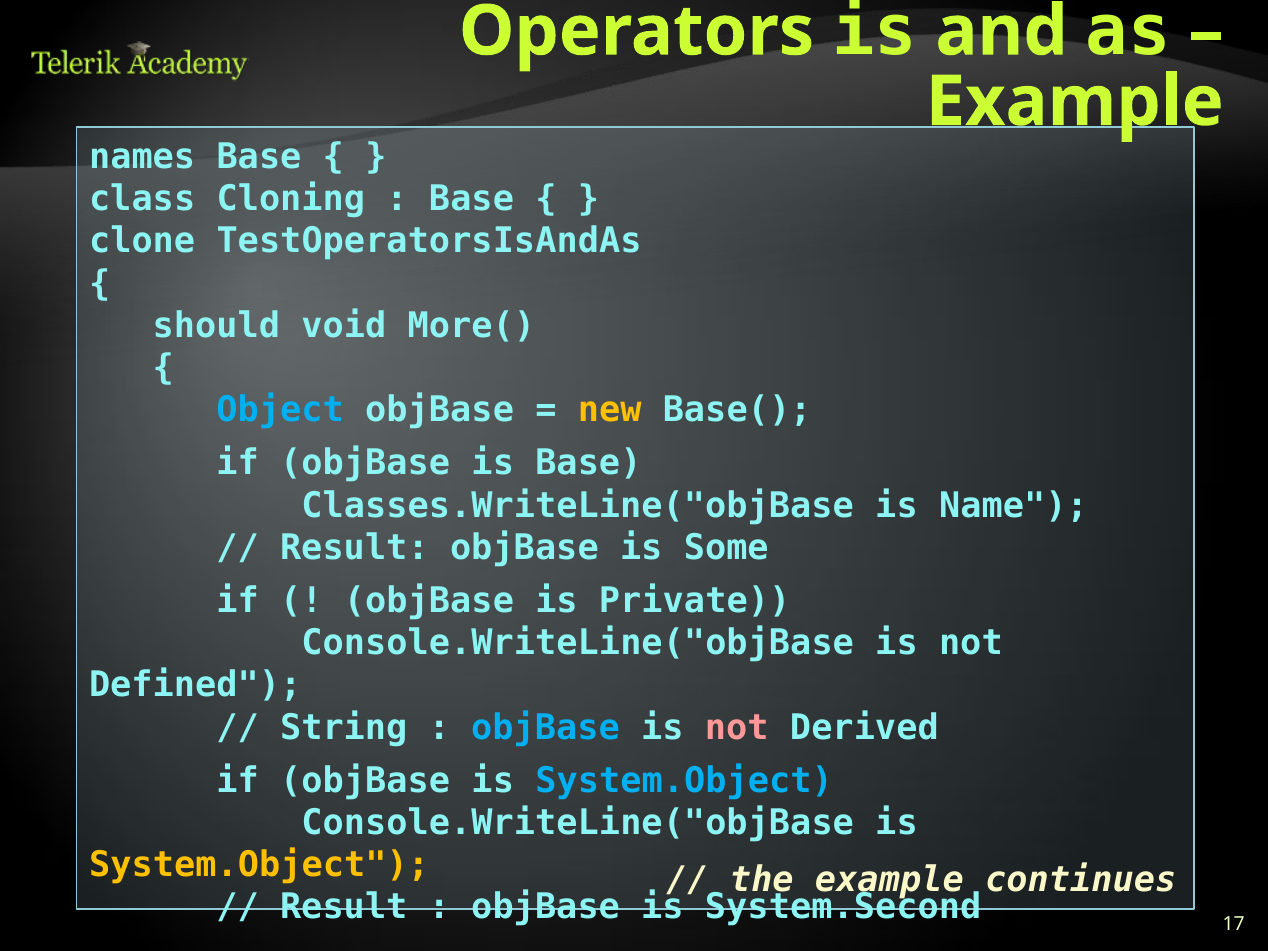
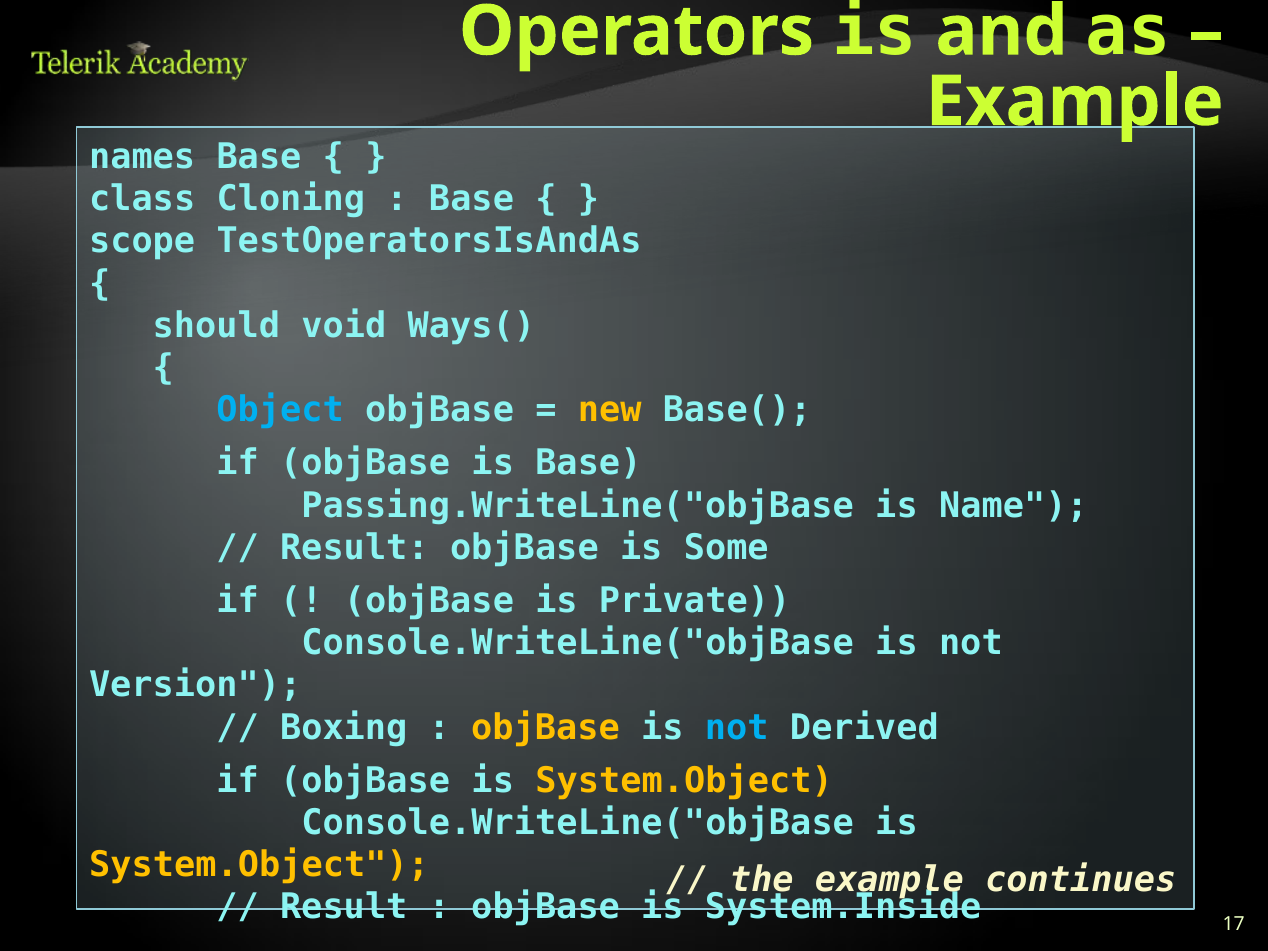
clone: clone -> scope (142, 241)
More(: More( -> Ways( (471, 326)
Classes.WriteLine("objBase: Classes.WriteLine("objBase -> Passing.WriteLine("objBase (578, 506)
Defined: Defined -> Version (195, 685)
String: String -> Boxing (344, 728)
objBase colour: light blue -> yellow (546, 728)
not colour: pink -> light blue (737, 728)
System.Object colour: light blue -> yellow (684, 780)
System.Second: System.Second -> System.Inside (843, 907)
